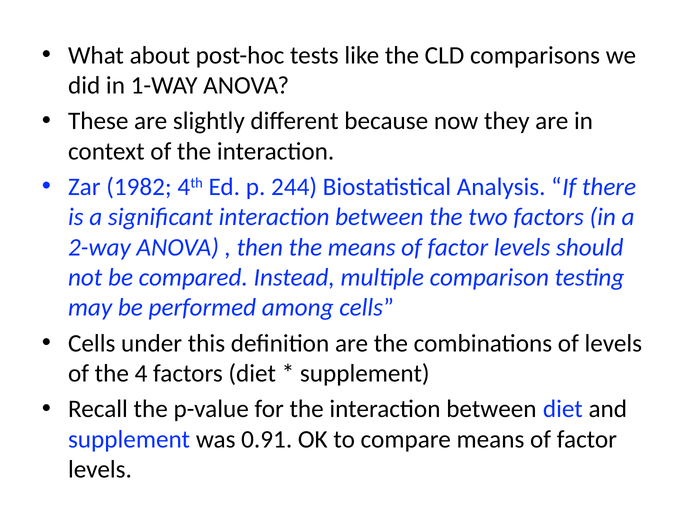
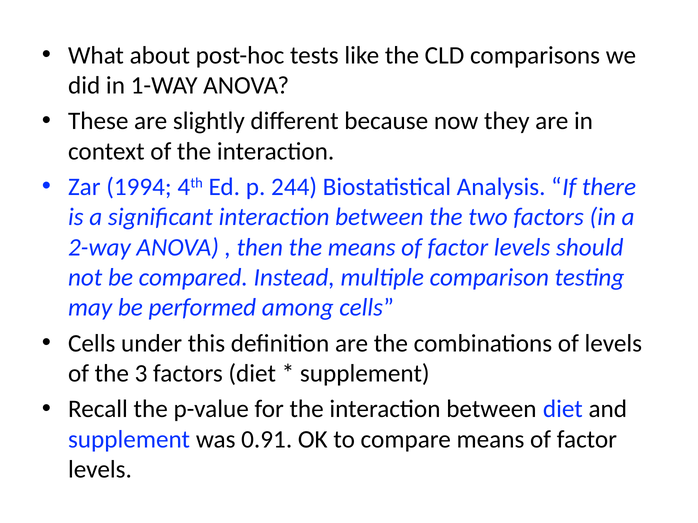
1982: 1982 -> 1994 (139, 187)
4: 4 -> 3 (141, 374)
